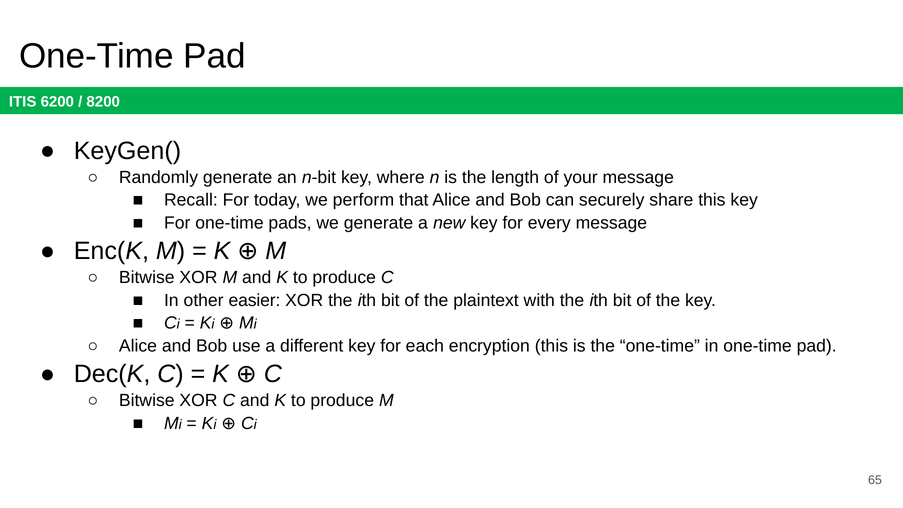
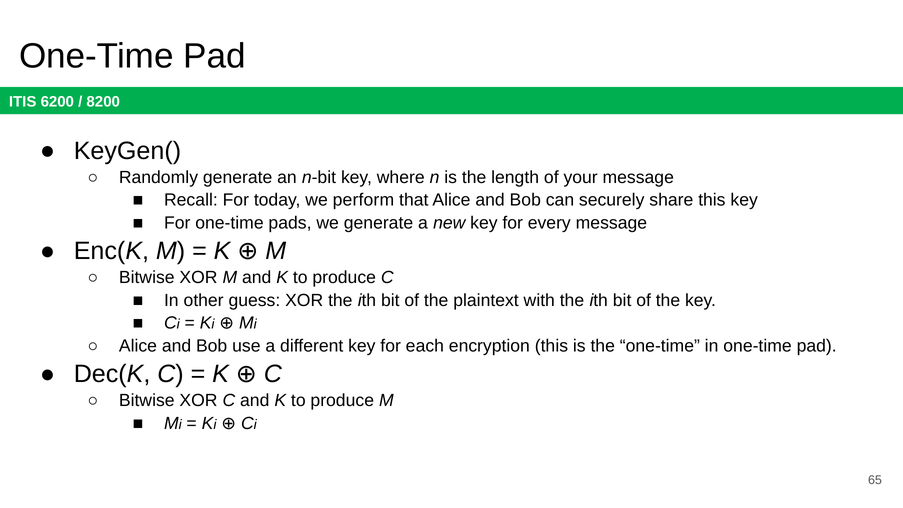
easier: easier -> guess (254, 300)
